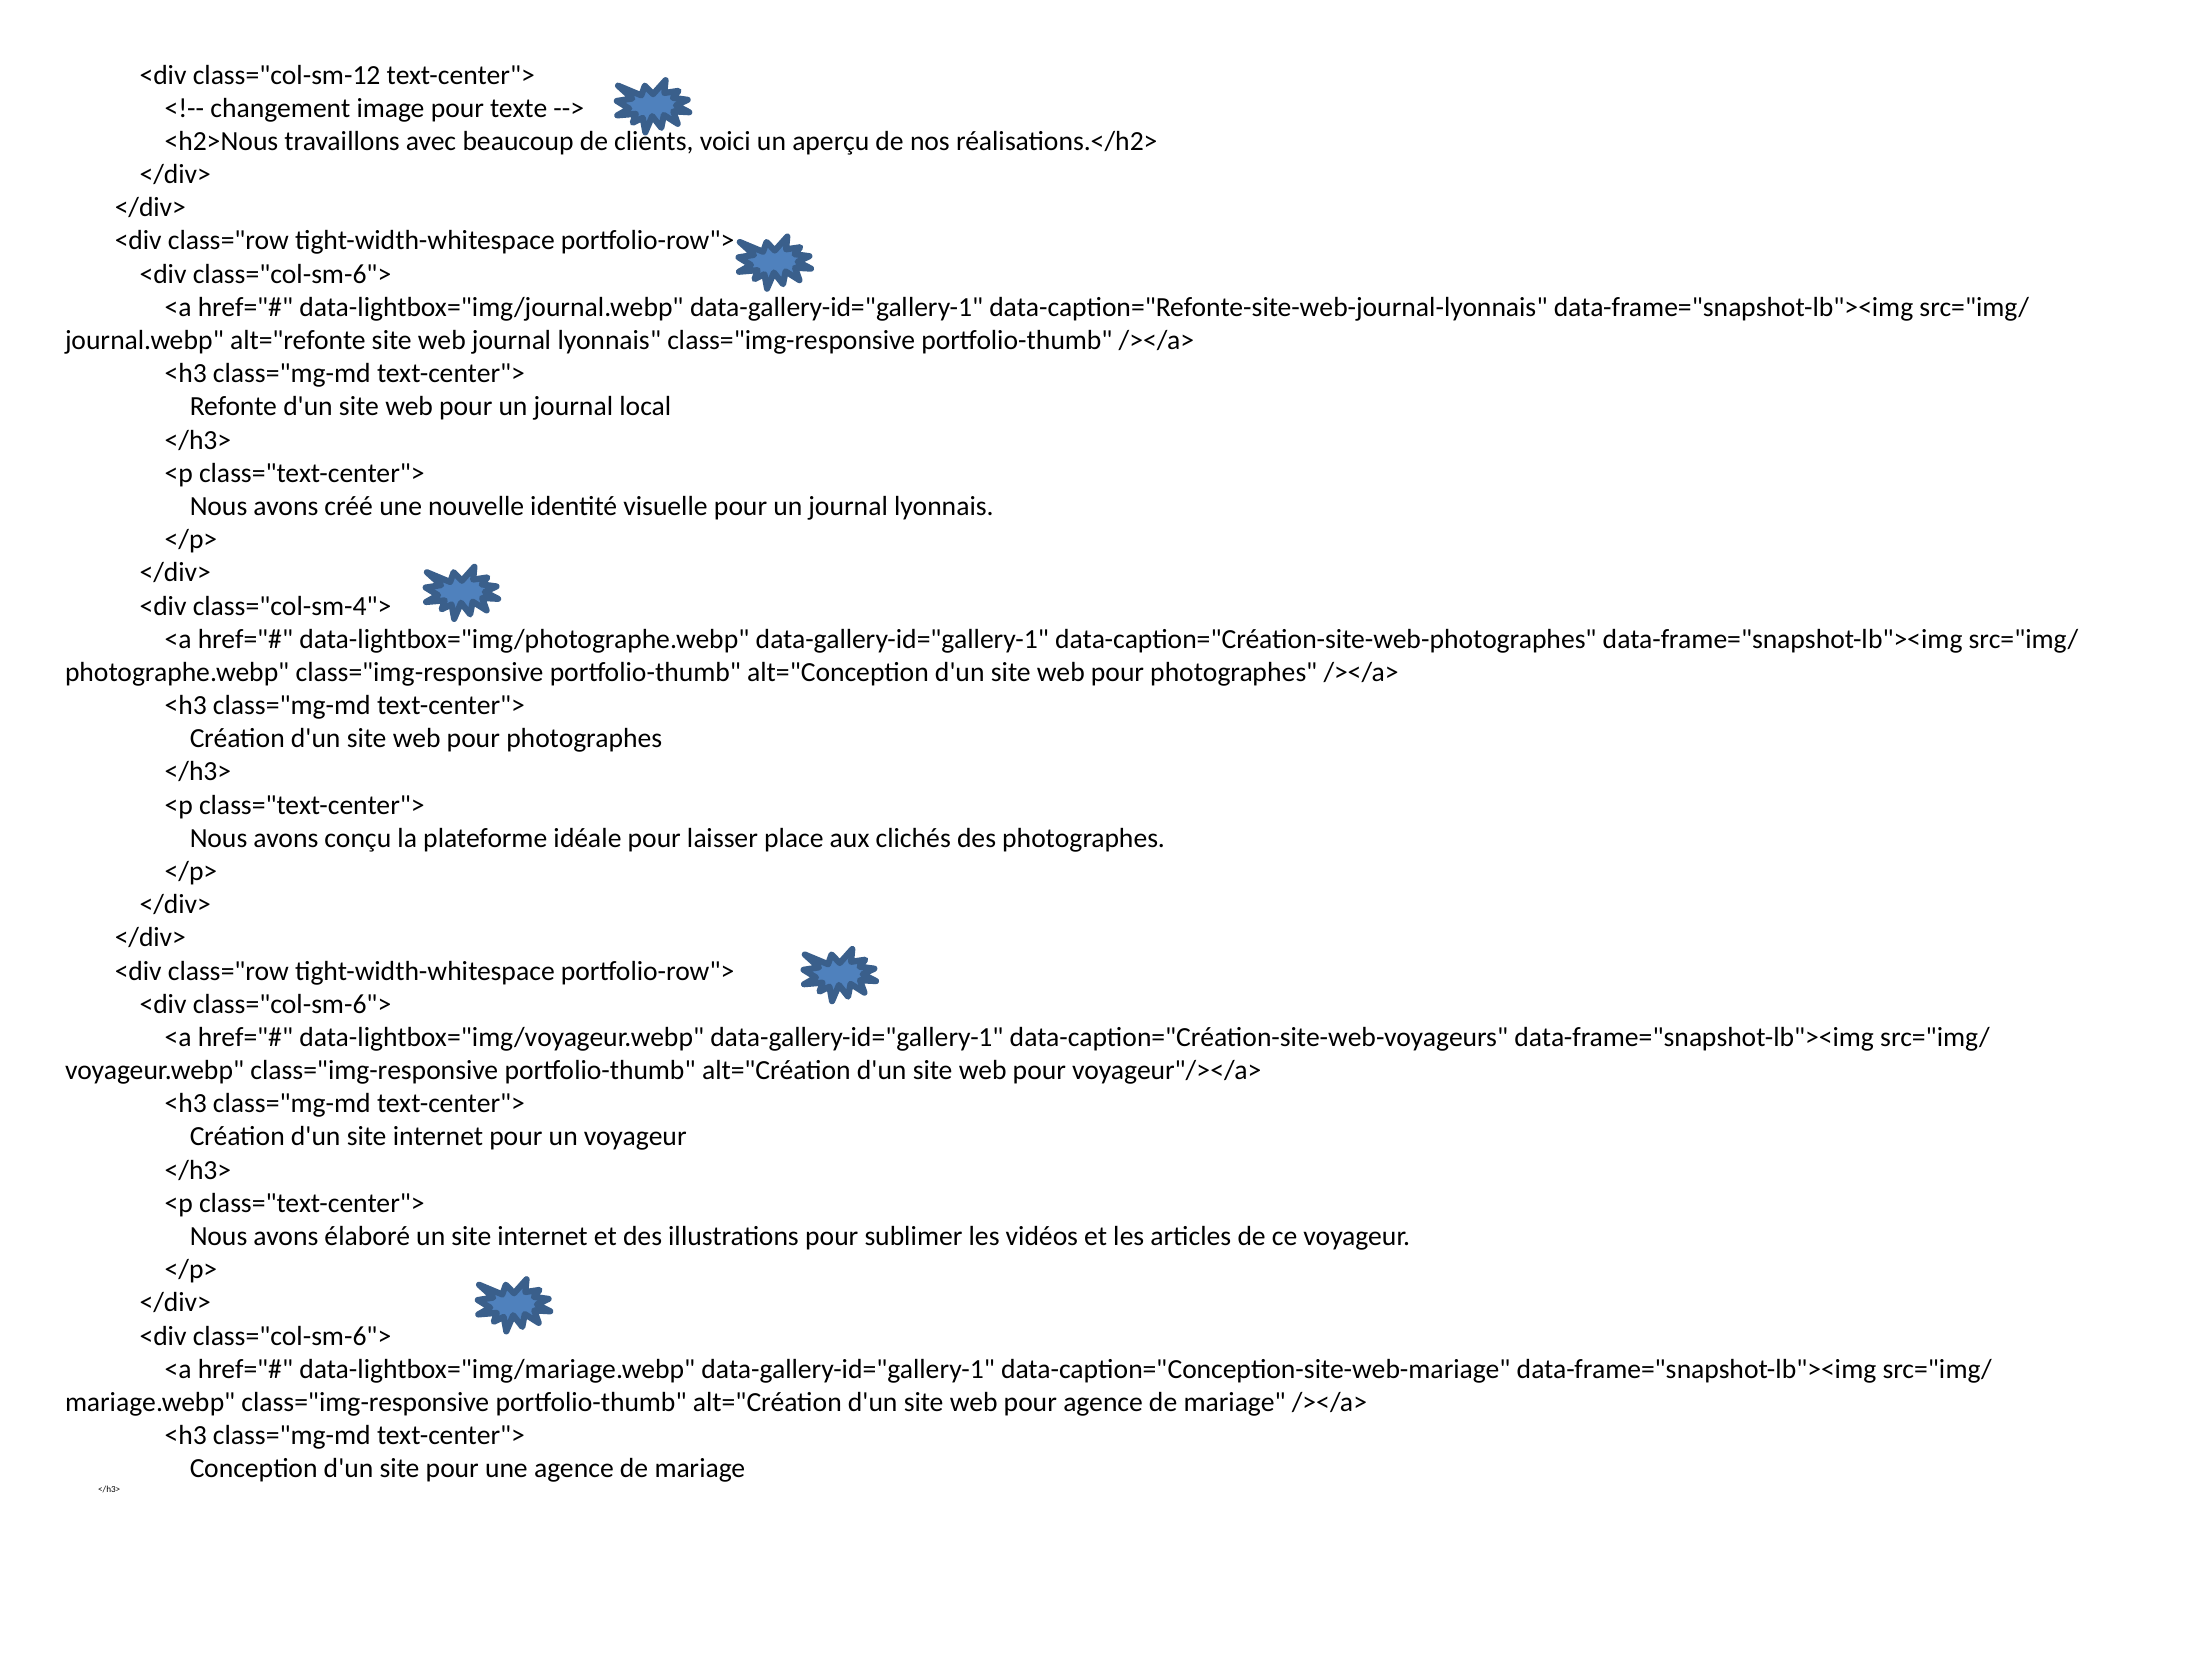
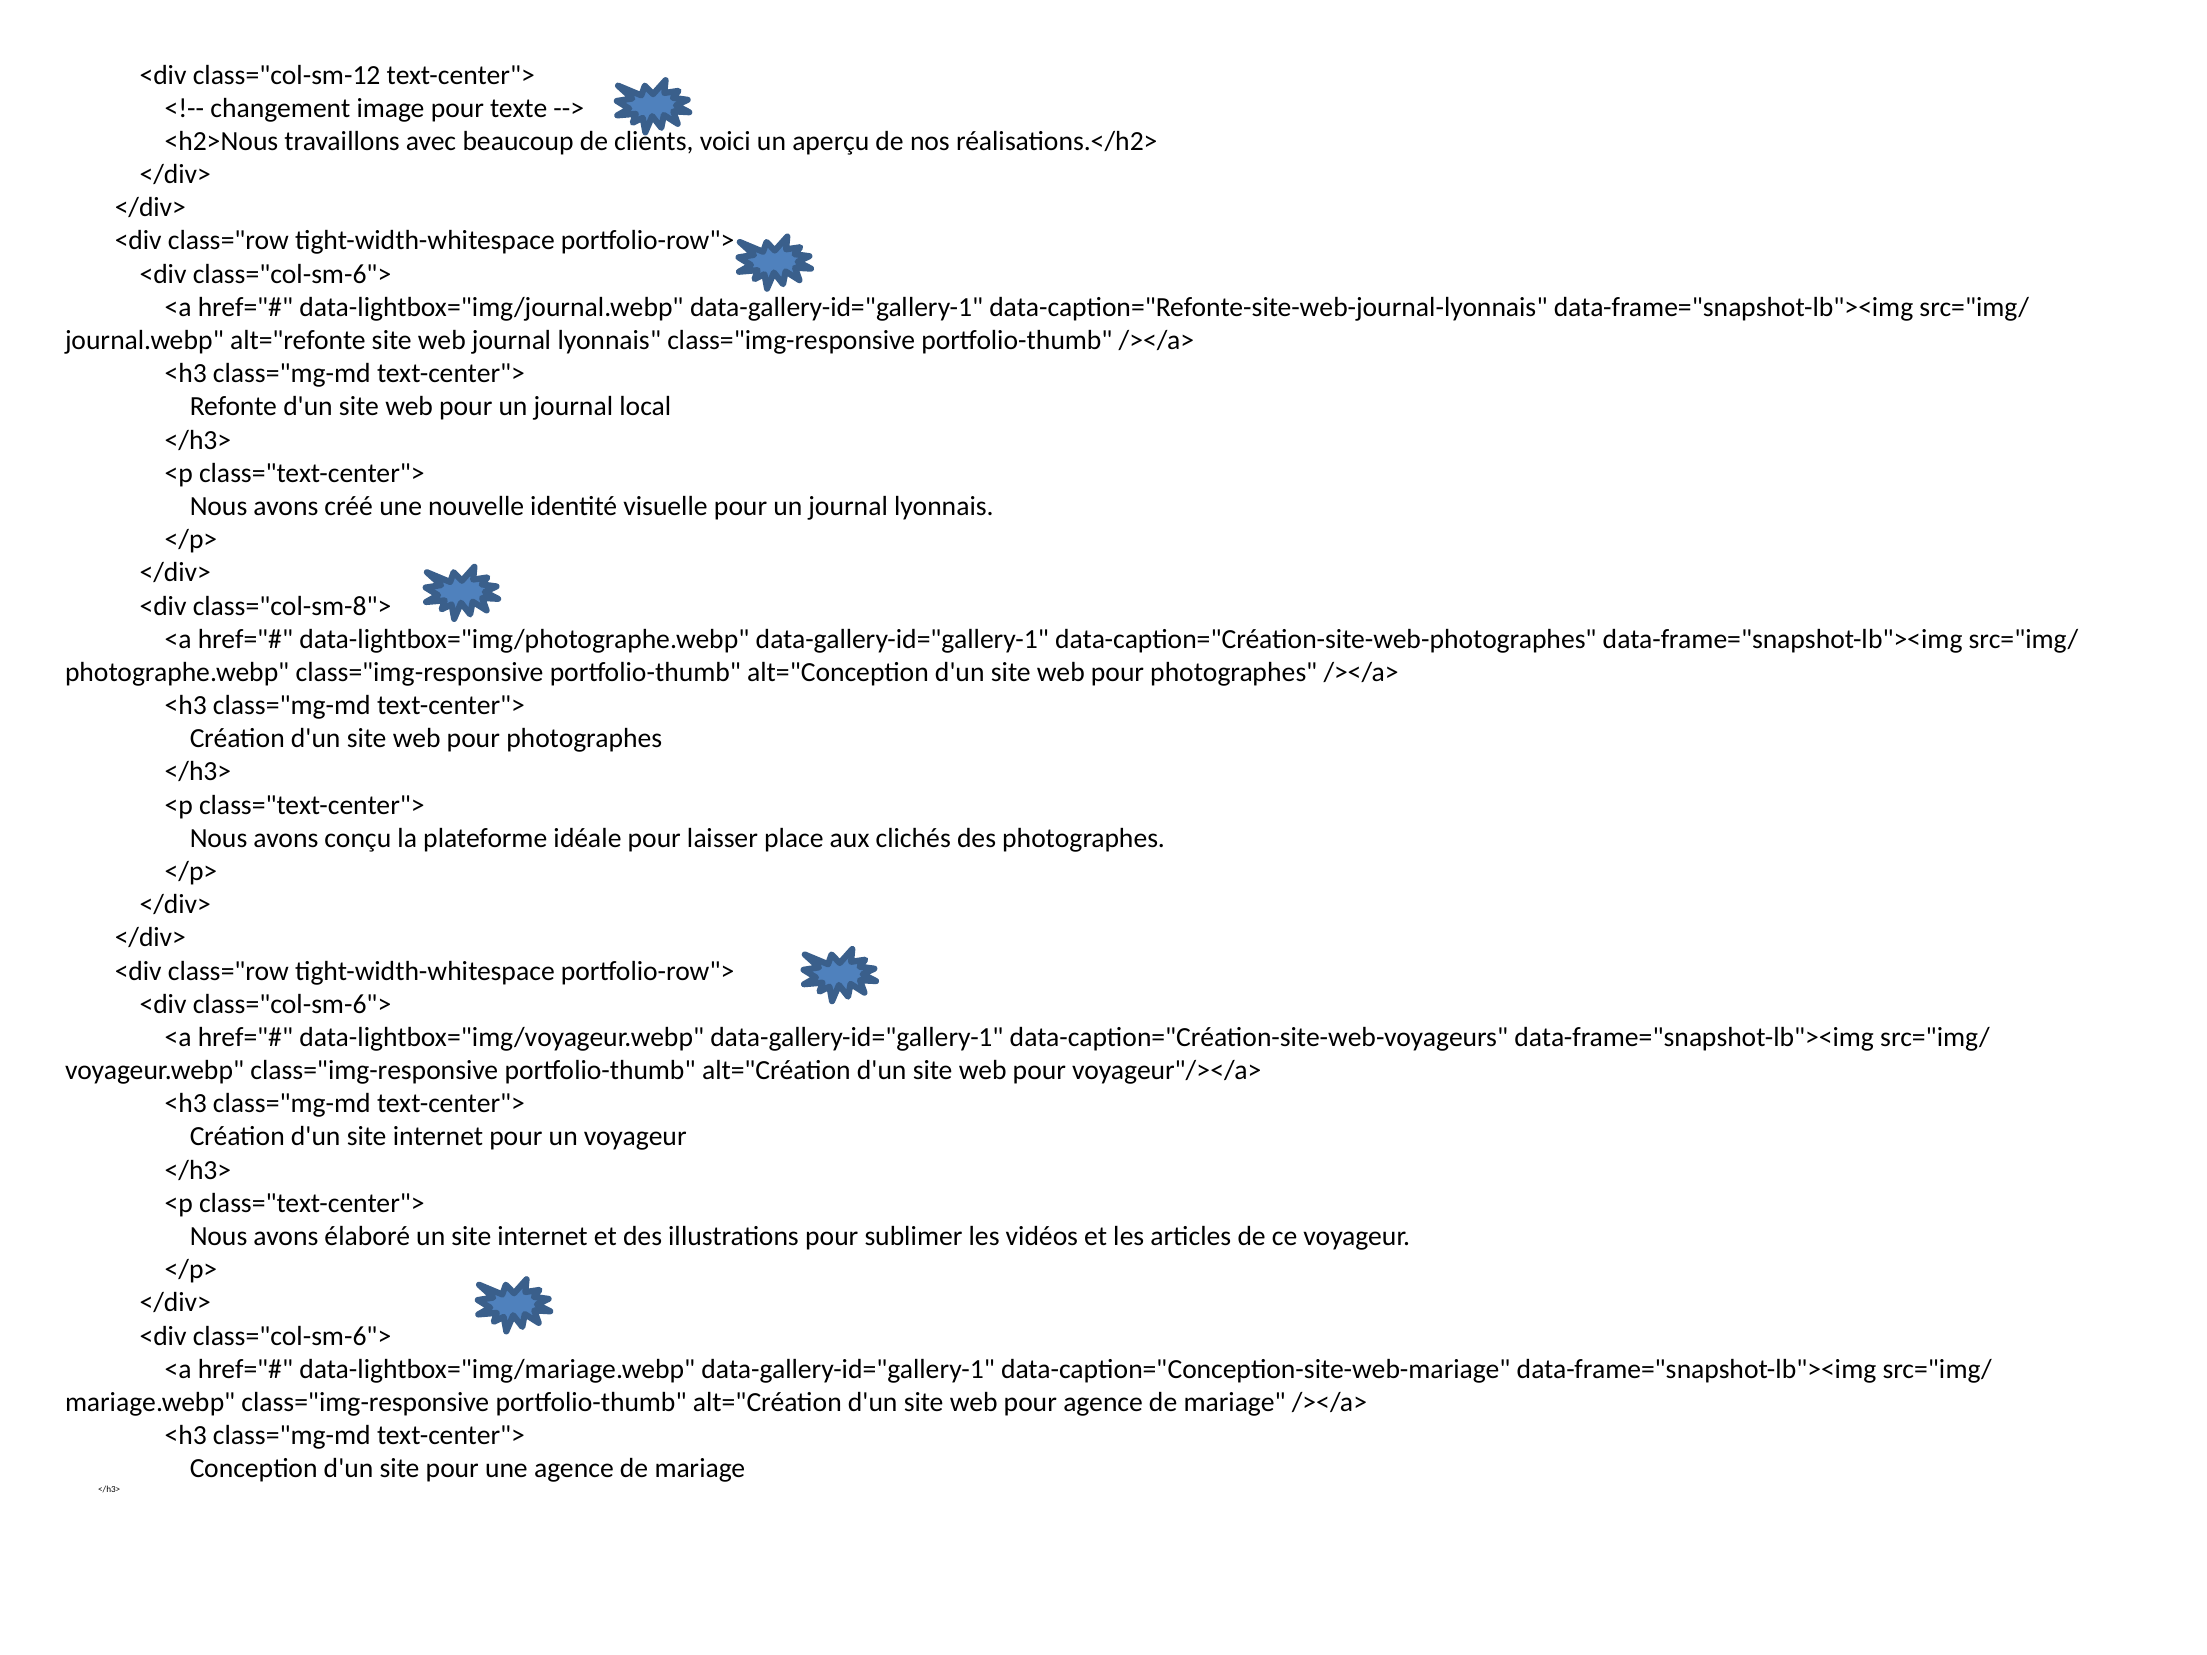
class="col-sm-4">: class="col-sm-4"> -> class="col-sm-8"> (292, 606)
